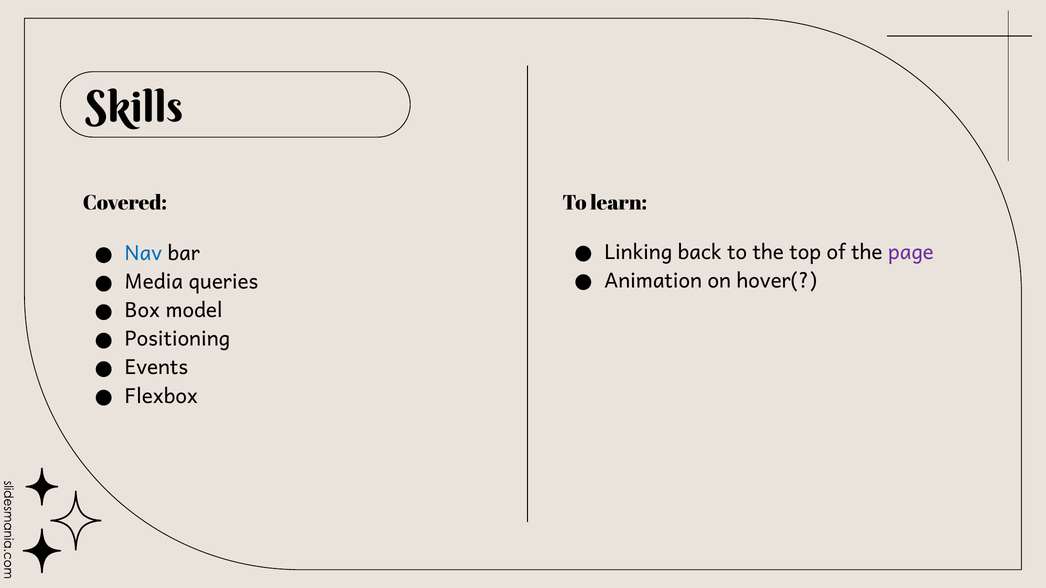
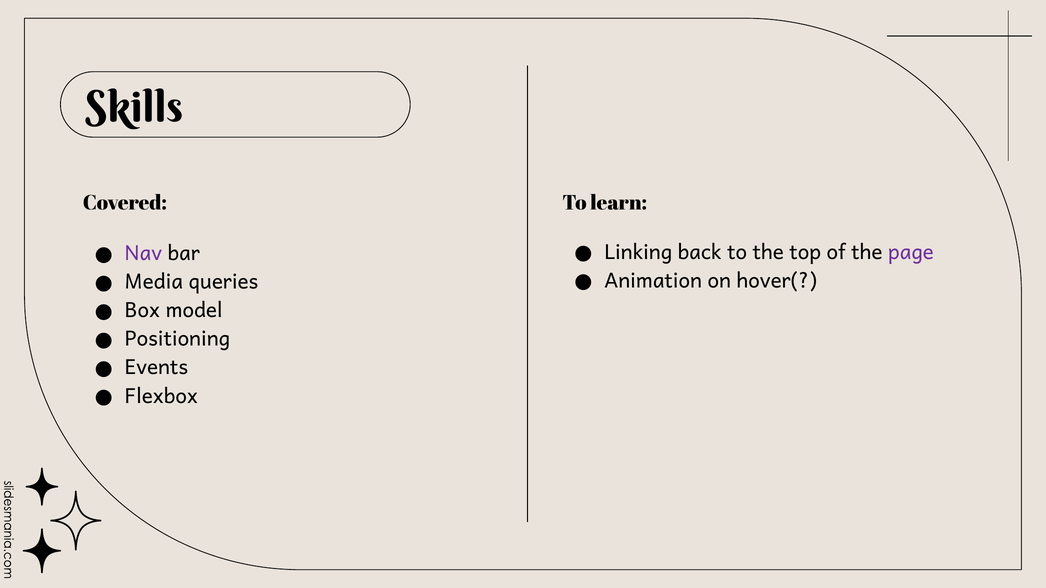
Nav colour: blue -> purple (143, 254)
